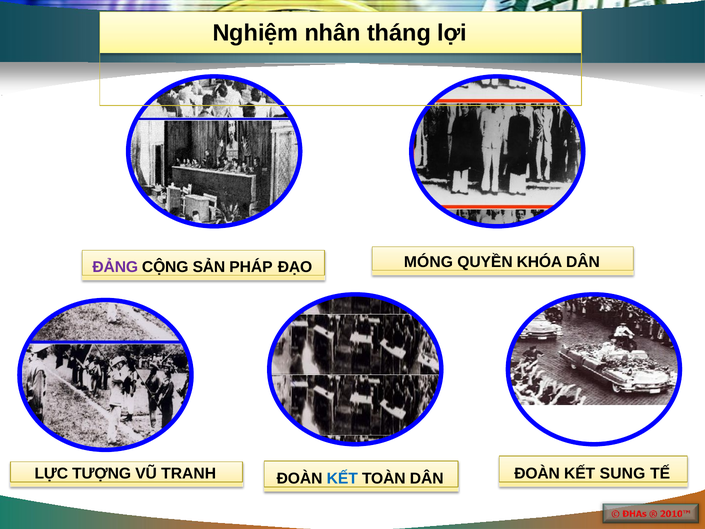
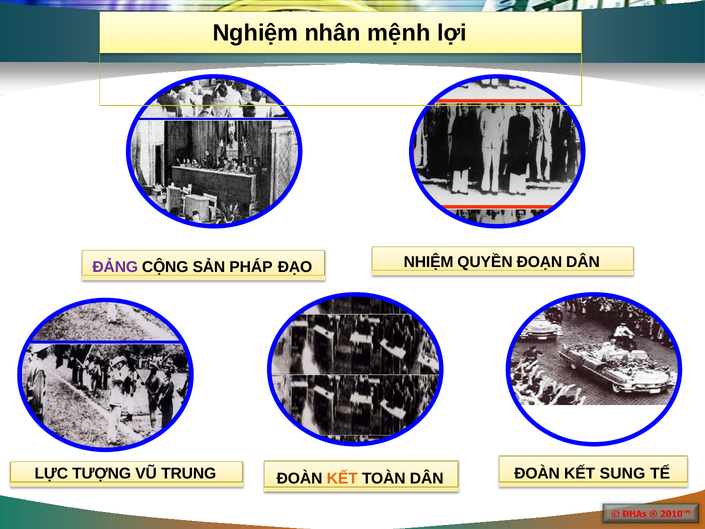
tháng: tháng -> mệnh (399, 33)
MÓNG: MÓNG -> NHIỆM (429, 262)
KHÓA: KHÓA -> ĐOẠN (539, 262)
TRANH: TRANH -> TRUNG (189, 473)
KẾT colour: blue -> orange (342, 479)
